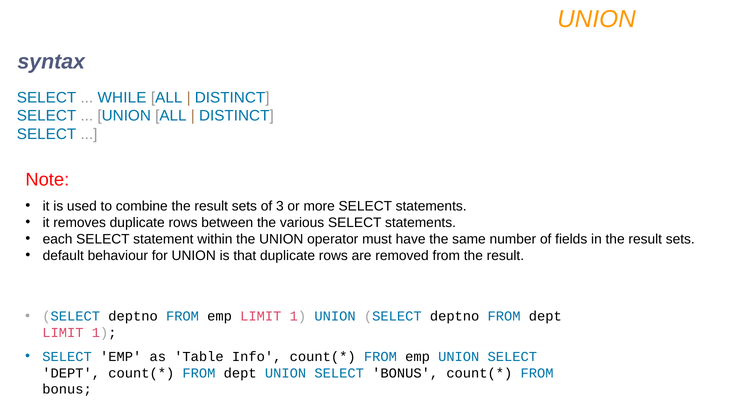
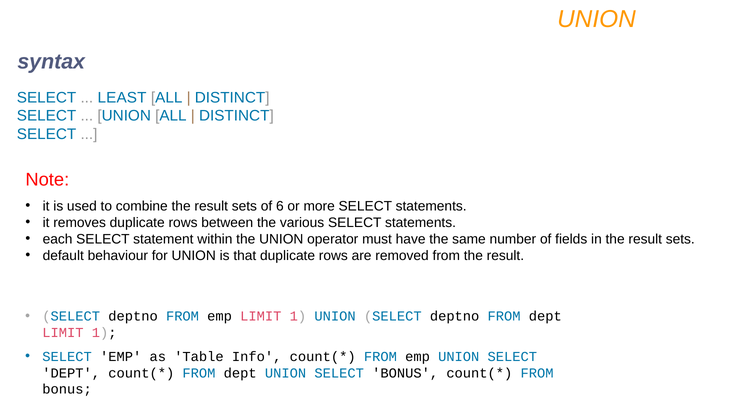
WHILE: WHILE -> LEAST (122, 98)
3: 3 -> 6 (280, 206)
